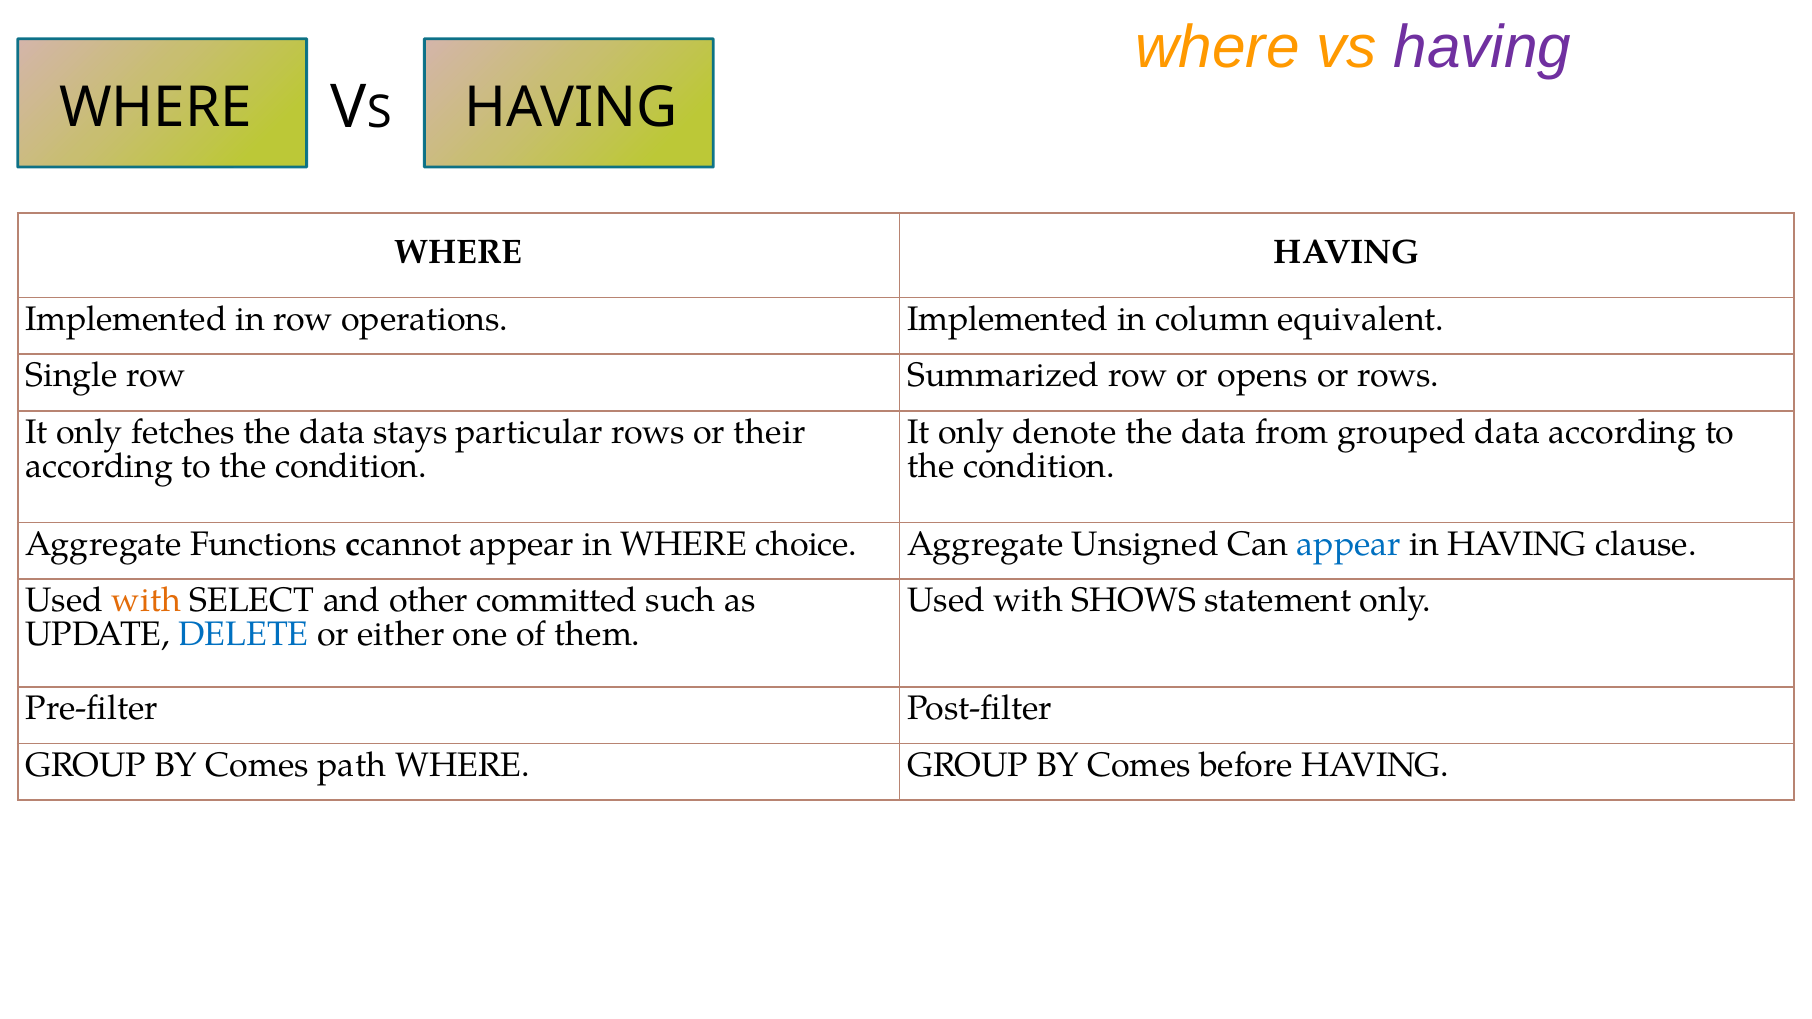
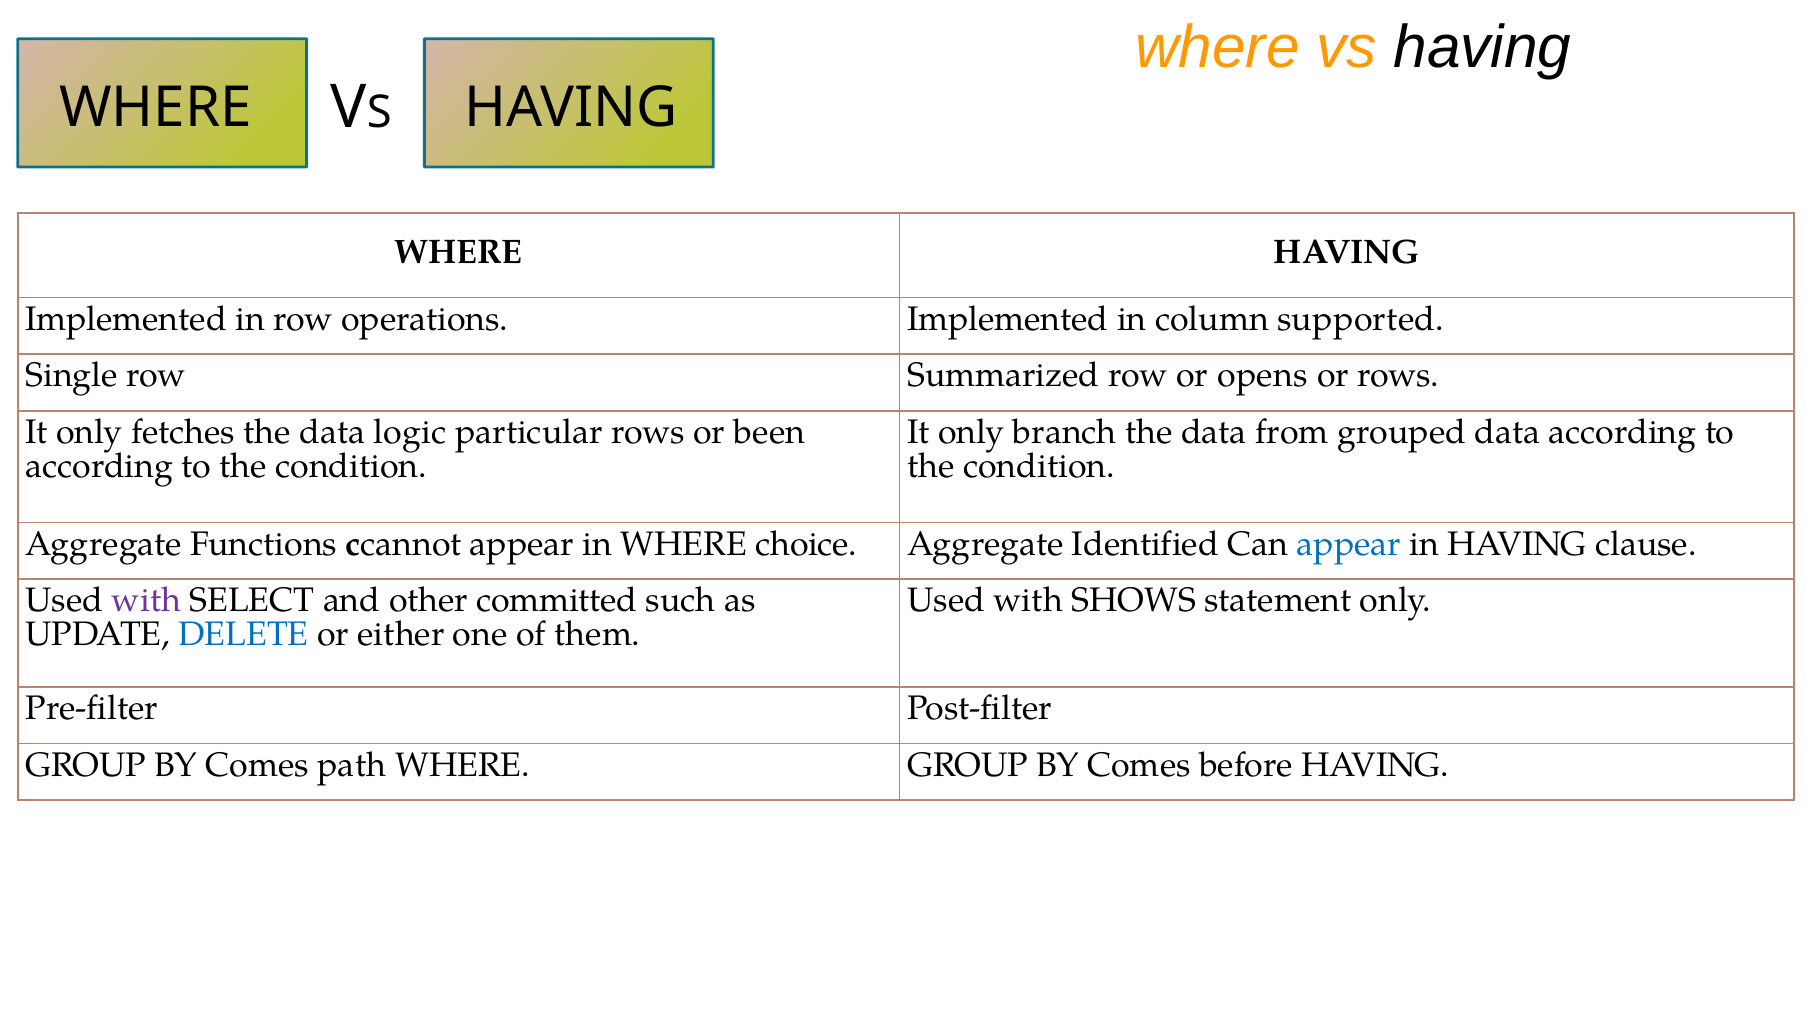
having colour: purple -> black (1483, 47)
equivalent: equivalent -> supported (1361, 319)
stays: stays -> logic (410, 432)
their: their -> been (770, 432)
denote: denote -> branch (1065, 432)
Unsigned: Unsigned -> Identified (1145, 544)
with colour: orange -> purple (146, 601)
